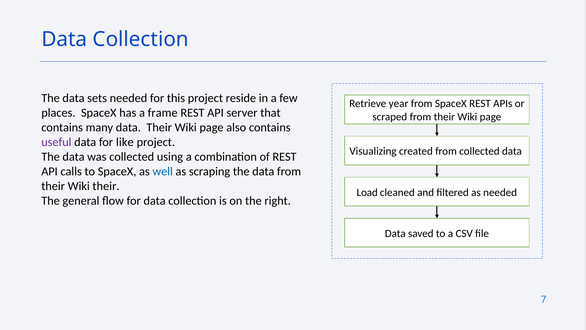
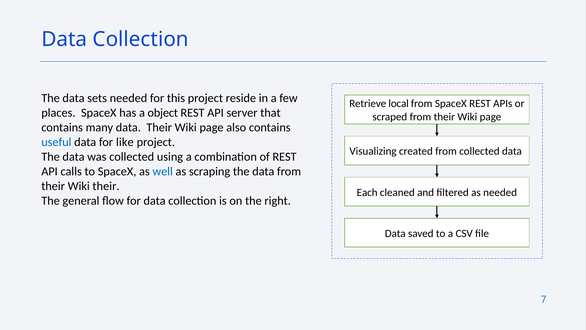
year: year -> local (399, 104)
frame: frame -> object (163, 113)
useful colour: purple -> blue (56, 142)
Load: Load -> Each (367, 192)
